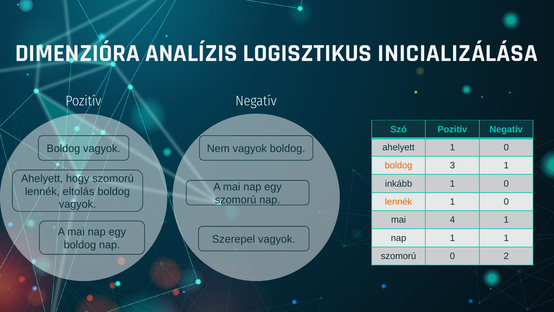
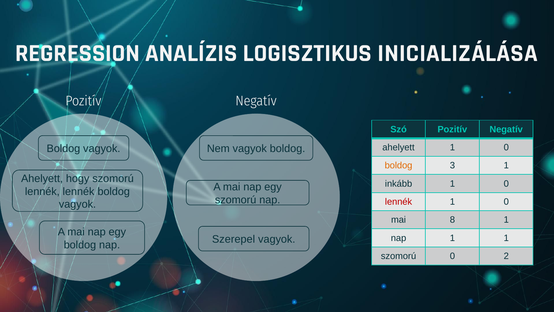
DIMENZIÓRA: DIMENZIÓRA -> REGRESSION (77, 53)
lennék eltolás: eltolás -> lennék (79, 191)
lennék colour: orange -> red (399, 202)
4: 4 -> 8 (452, 220)
